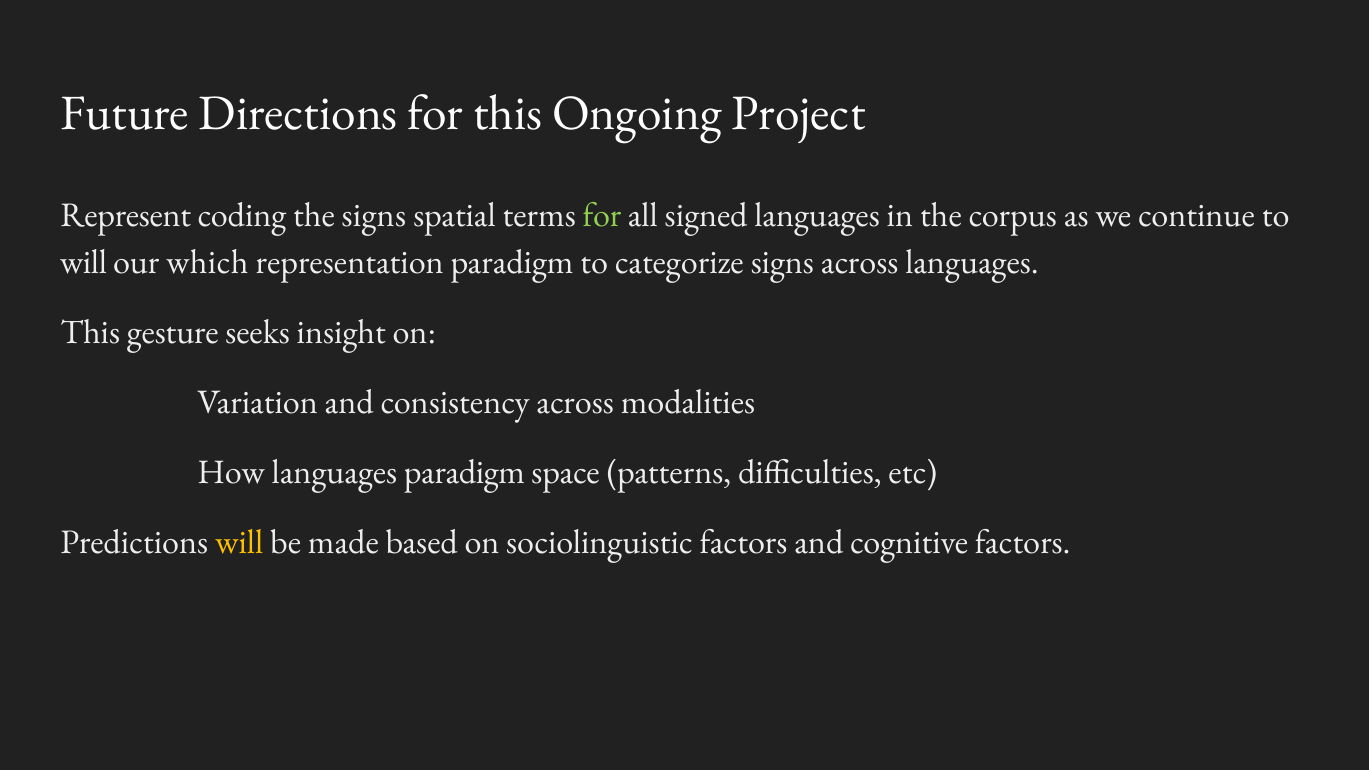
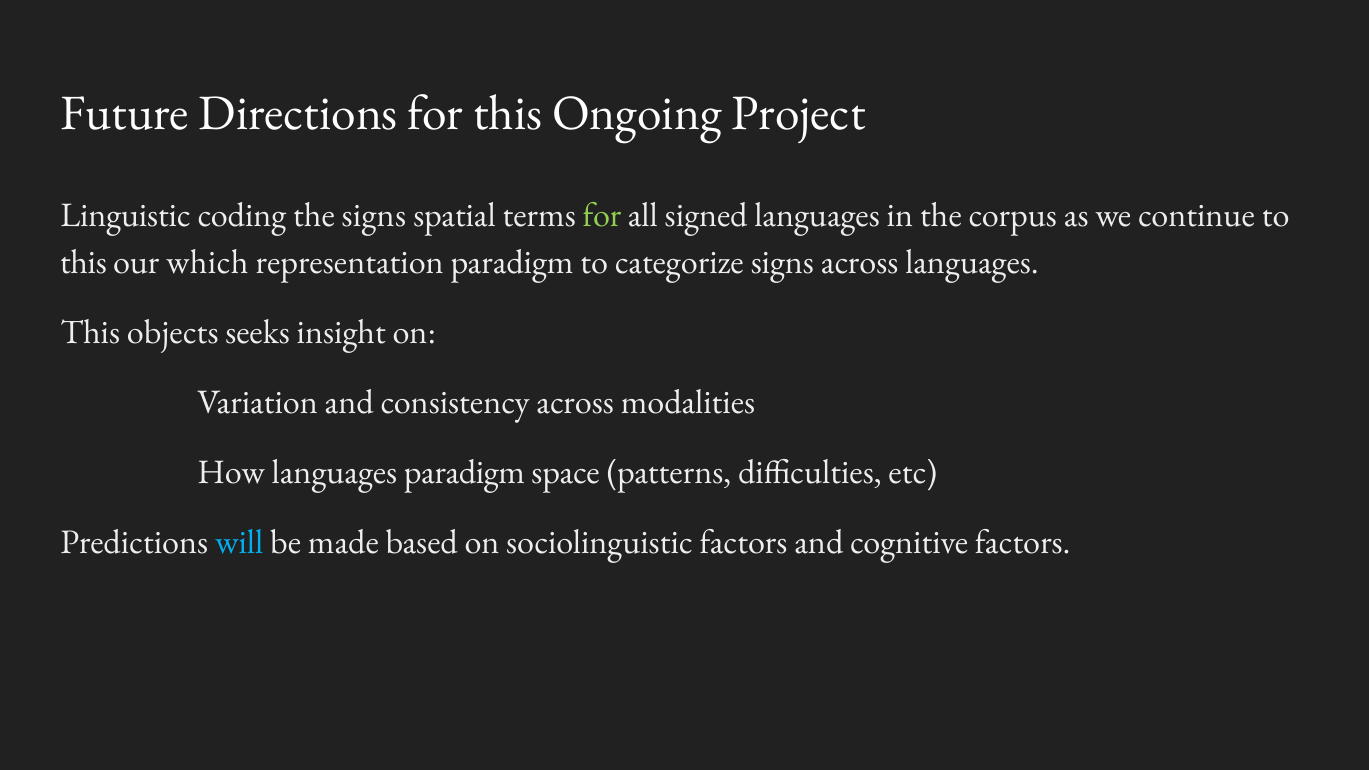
Represent: Represent -> Linguistic (126, 215)
will: will -> this (83, 263)
gesture: gesture -> objects (173, 333)
will colour: yellow -> light blue (239, 543)
